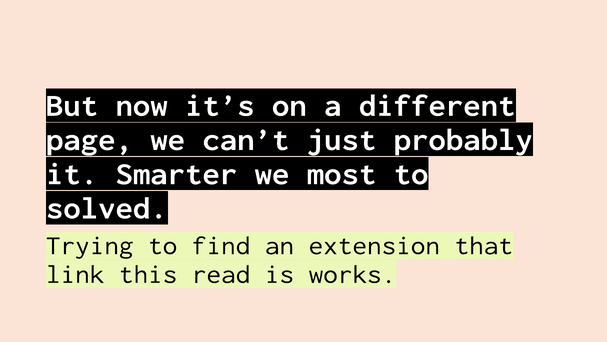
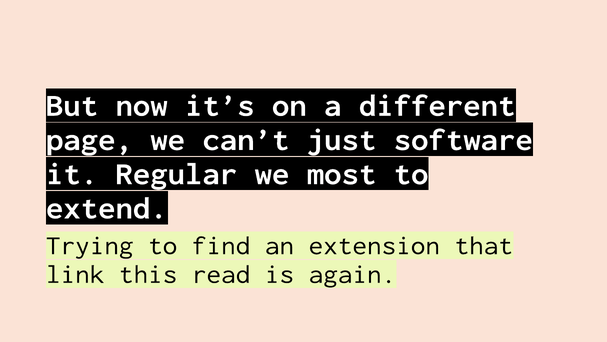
probably: probably -> software (463, 139)
Smarter: Smarter -> Regular (176, 173)
solved: solved -> extend (107, 208)
works: works -> again (352, 274)
